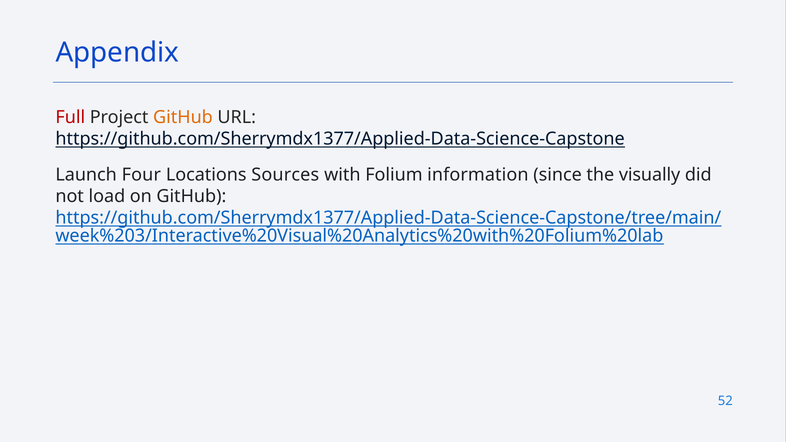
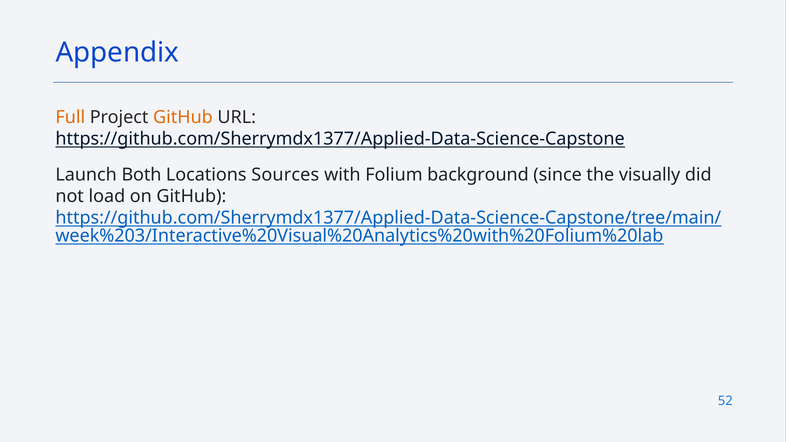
Full colour: red -> orange (70, 117)
Four: Four -> Both (141, 175)
information: information -> background (478, 175)
